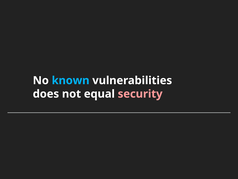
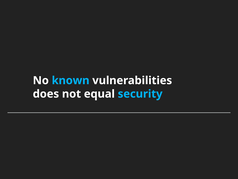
security colour: pink -> light blue (140, 94)
